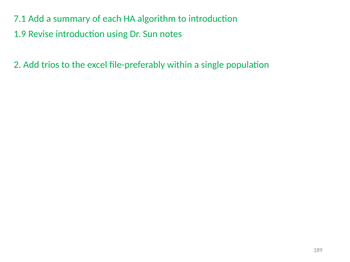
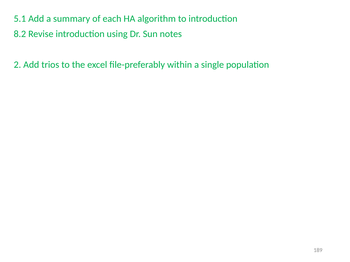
7.1: 7.1 -> 5.1 (20, 19)
1.9: 1.9 -> 8.2 (20, 34)
